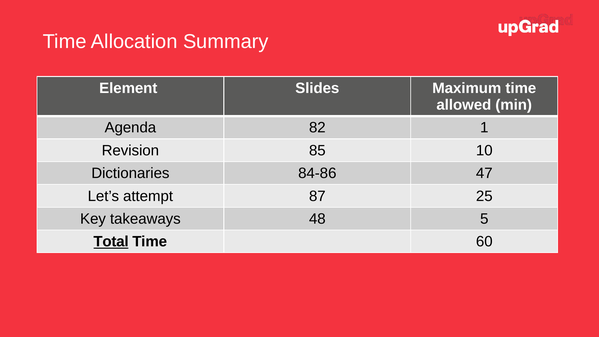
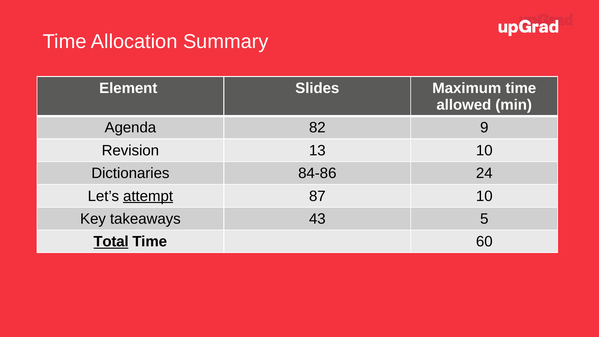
1: 1 -> 9 (484, 128)
85: 85 -> 13 (317, 150)
47: 47 -> 24 (484, 173)
attempt underline: none -> present (148, 196)
87 25: 25 -> 10 (484, 196)
48: 48 -> 43 (317, 219)
